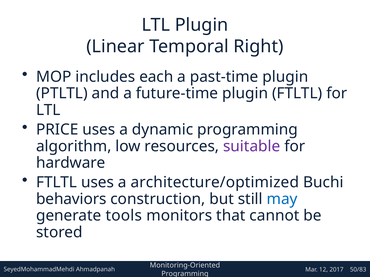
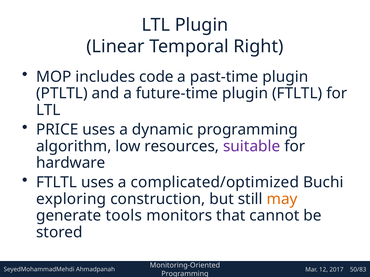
each: each -> code (156, 77)
architecture/optimized: architecture/optimized -> complicated/optimized (215, 183)
behaviors: behaviors -> exploring (71, 199)
may colour: blue -> orange (282, 199)
